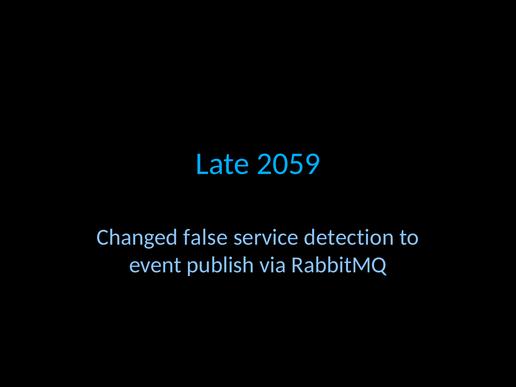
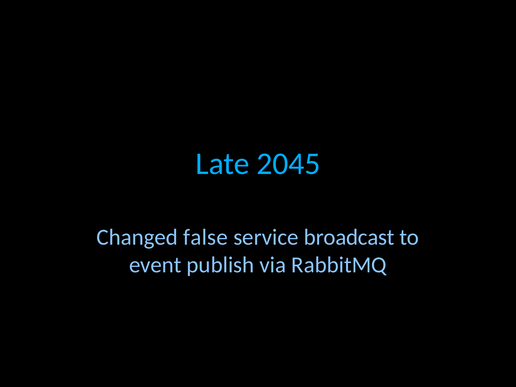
2059: 2059 -> 2045 (288, 164)
detection: detection -> broadcast (349, 237)
